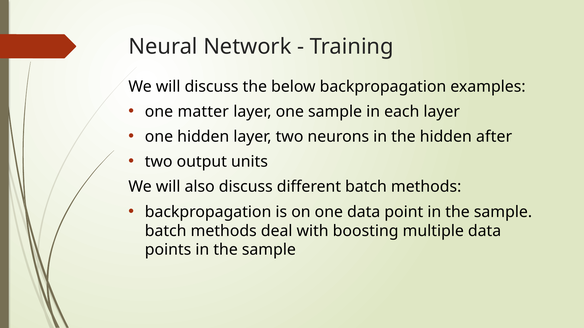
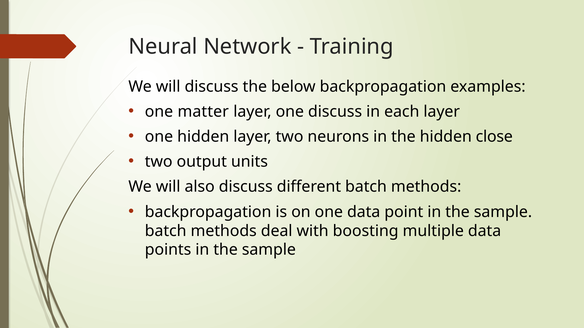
one sample: sample -> discuss (335, 112)
after: after -> close (494, 137)
